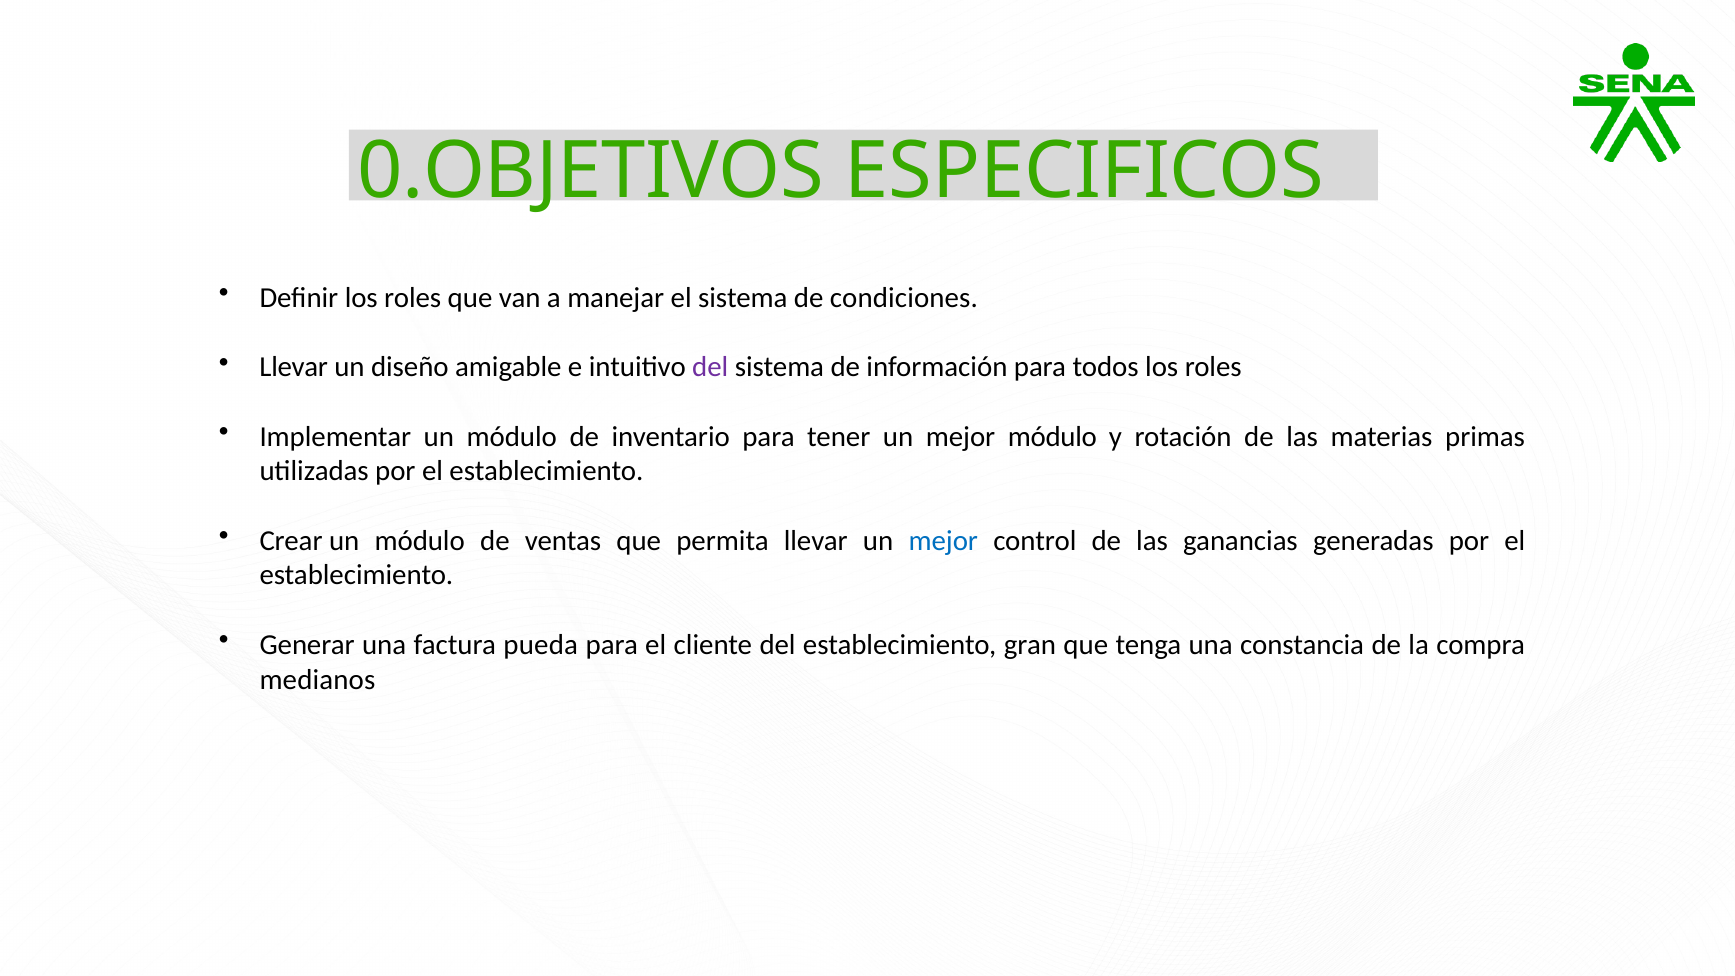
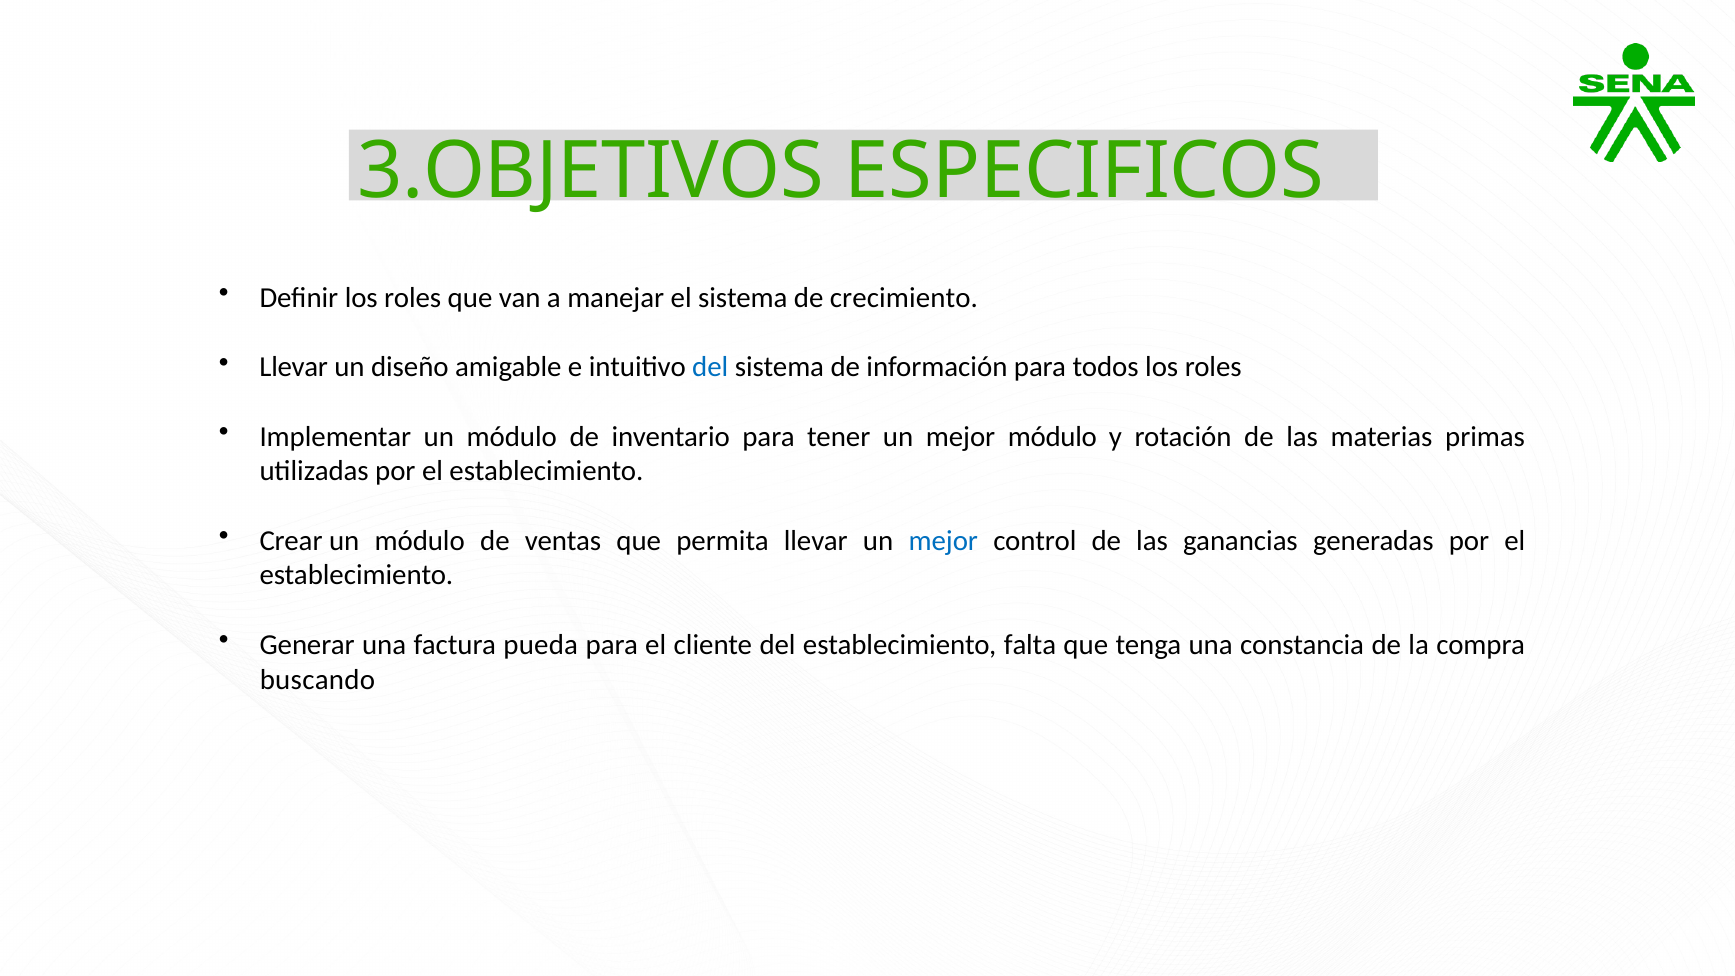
0.OBJETIVOS: 0.OBJETIVOS -> 3.OBJETIVOS (591, 172)
condiciones: condiciones -> crecimiento (904, 298)
del colour: purple -> blue (710, 367)
gran: gran -> falta (1030, 645)
medianos: medianos -> buscando (317, 679)
